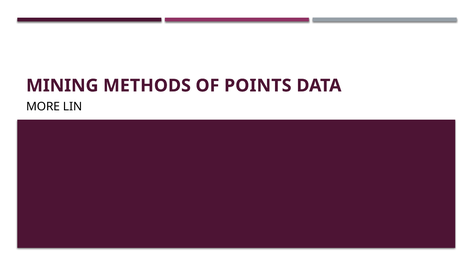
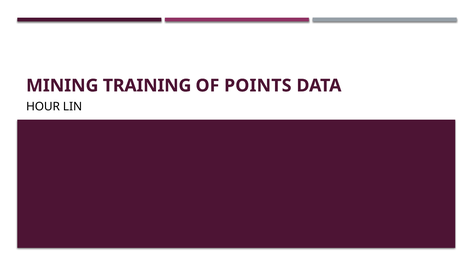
METHODS: METHODS -> TRAINING (147, 86)
MORE: MORE -> HOUR (43, 107)
